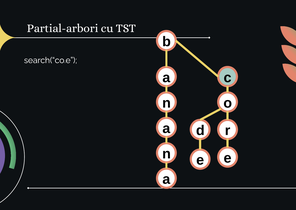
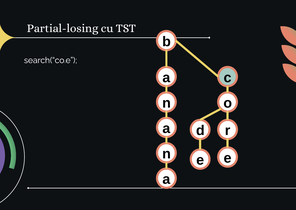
Partial-arbori: Partial-arbori -> Partial-losing (63, 28)
